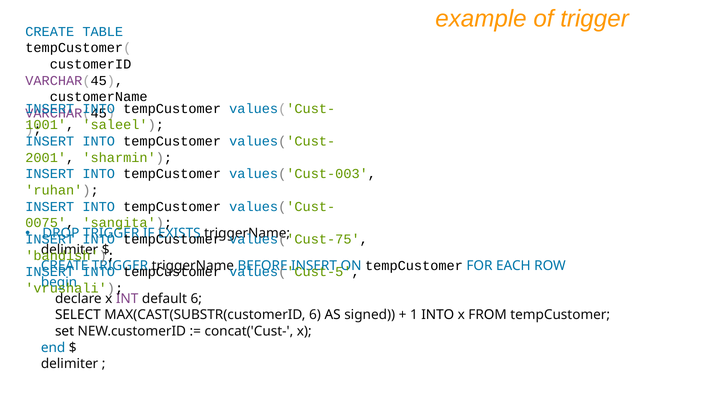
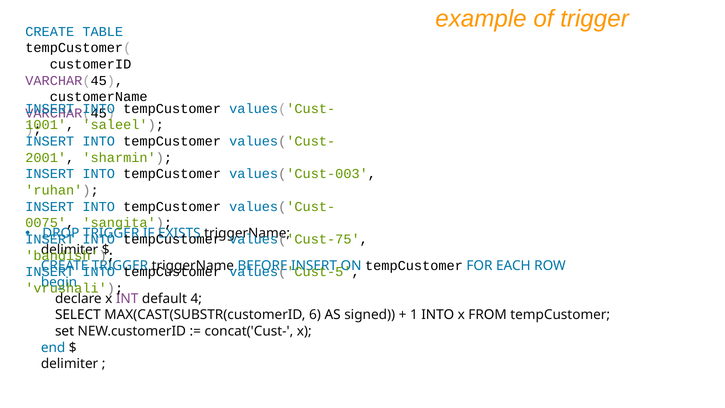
default 6: 6 -> 4 (196, 298)
